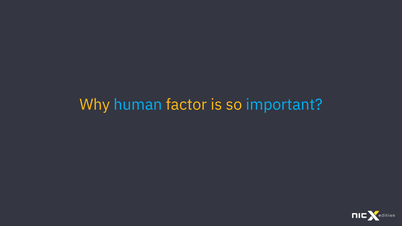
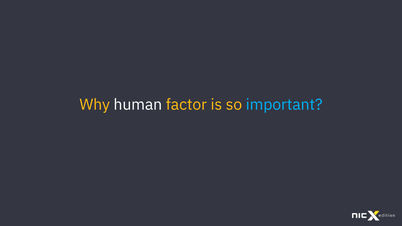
human colour: light blue -> white (138, 105)
